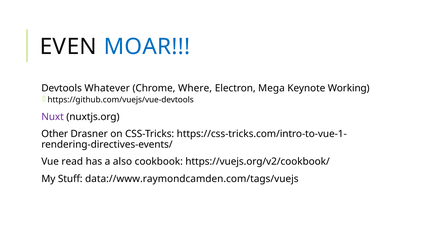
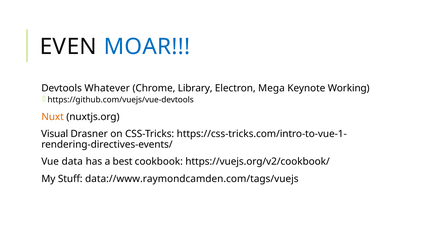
Where: Where -> Library (195, 88)
Nuxt colour: purple -> orange (53, 117)
Other: Other -> Visual (55, 134)
read: read -> data (72, 162)
also: also -> best (123, 162)
